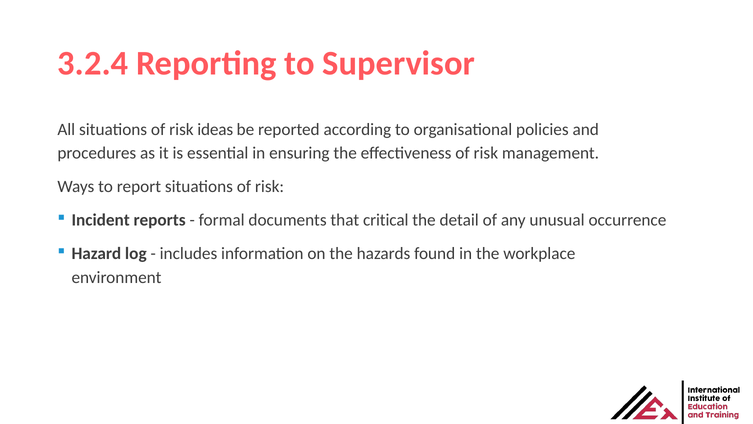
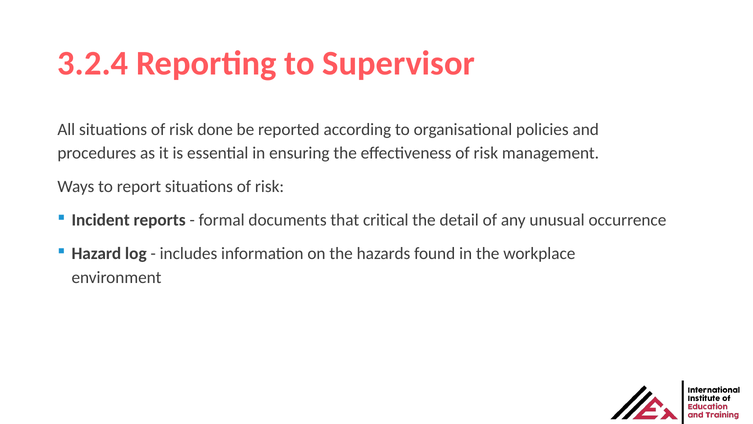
ideas: ideas -> done (215, 129)
